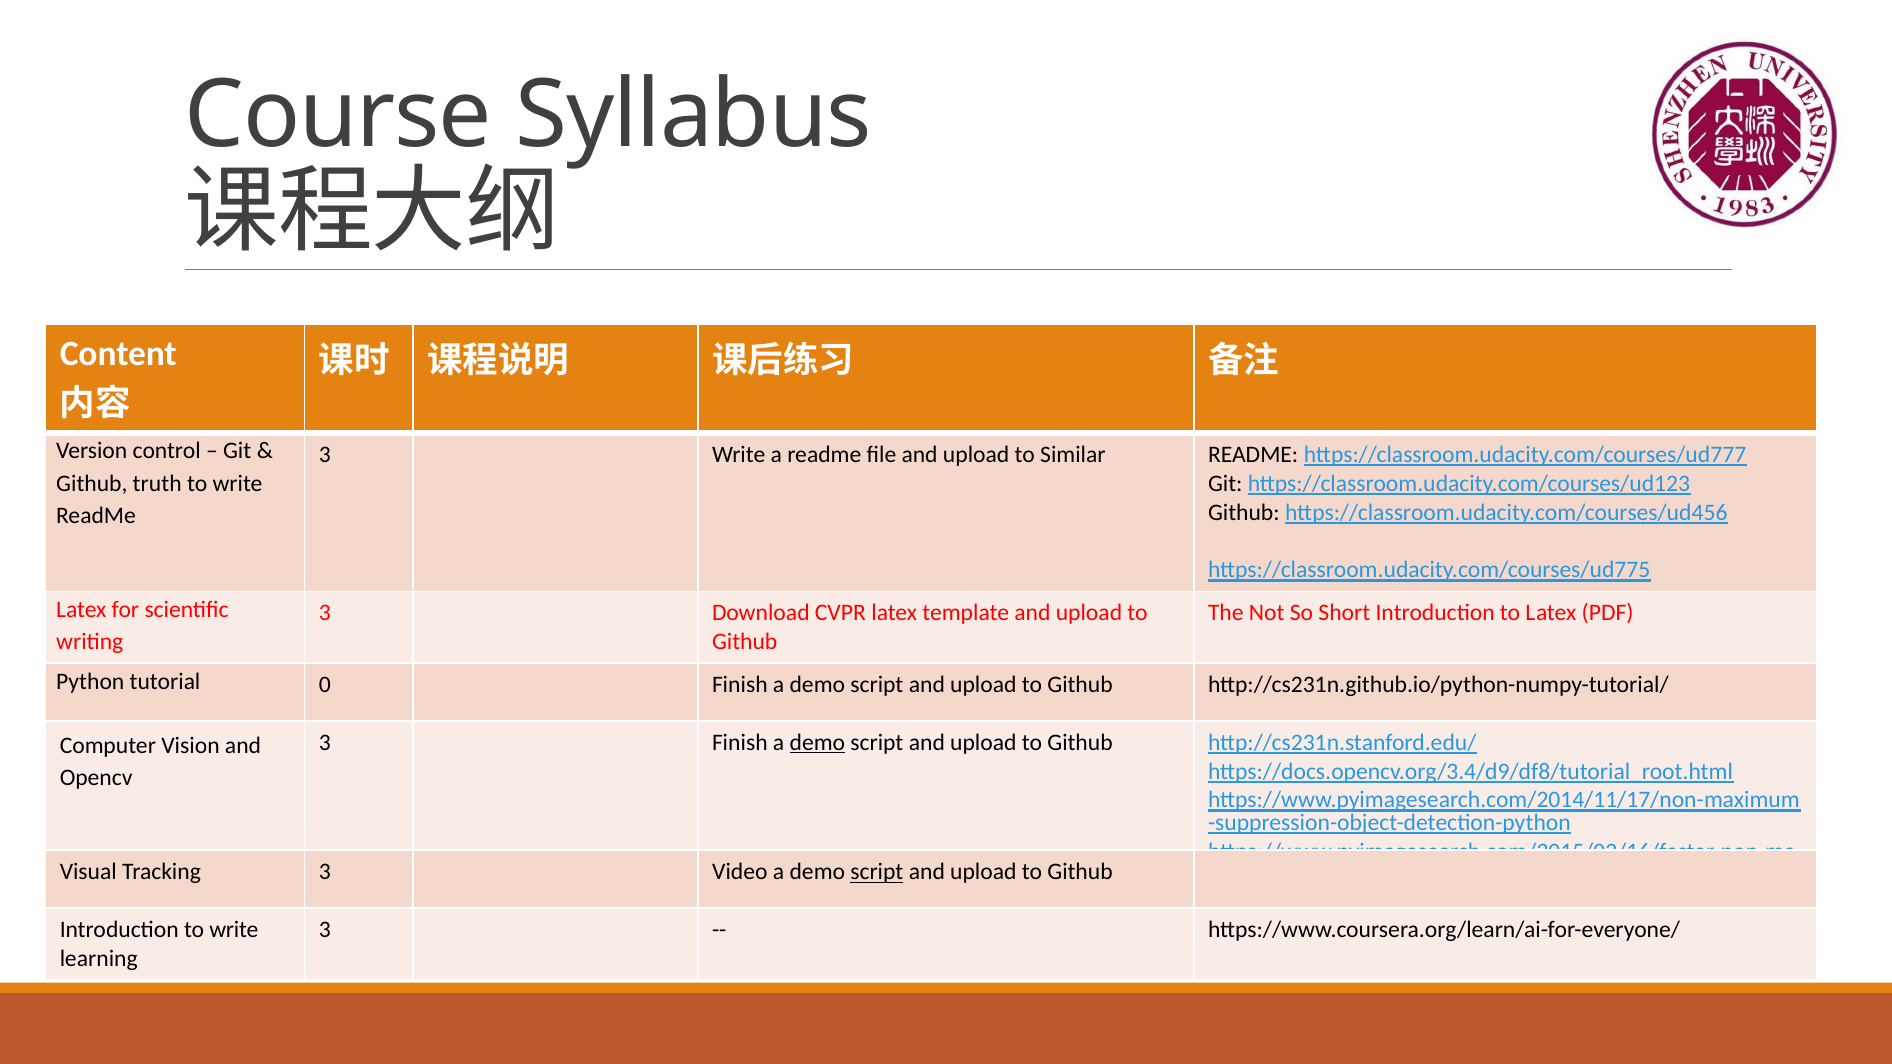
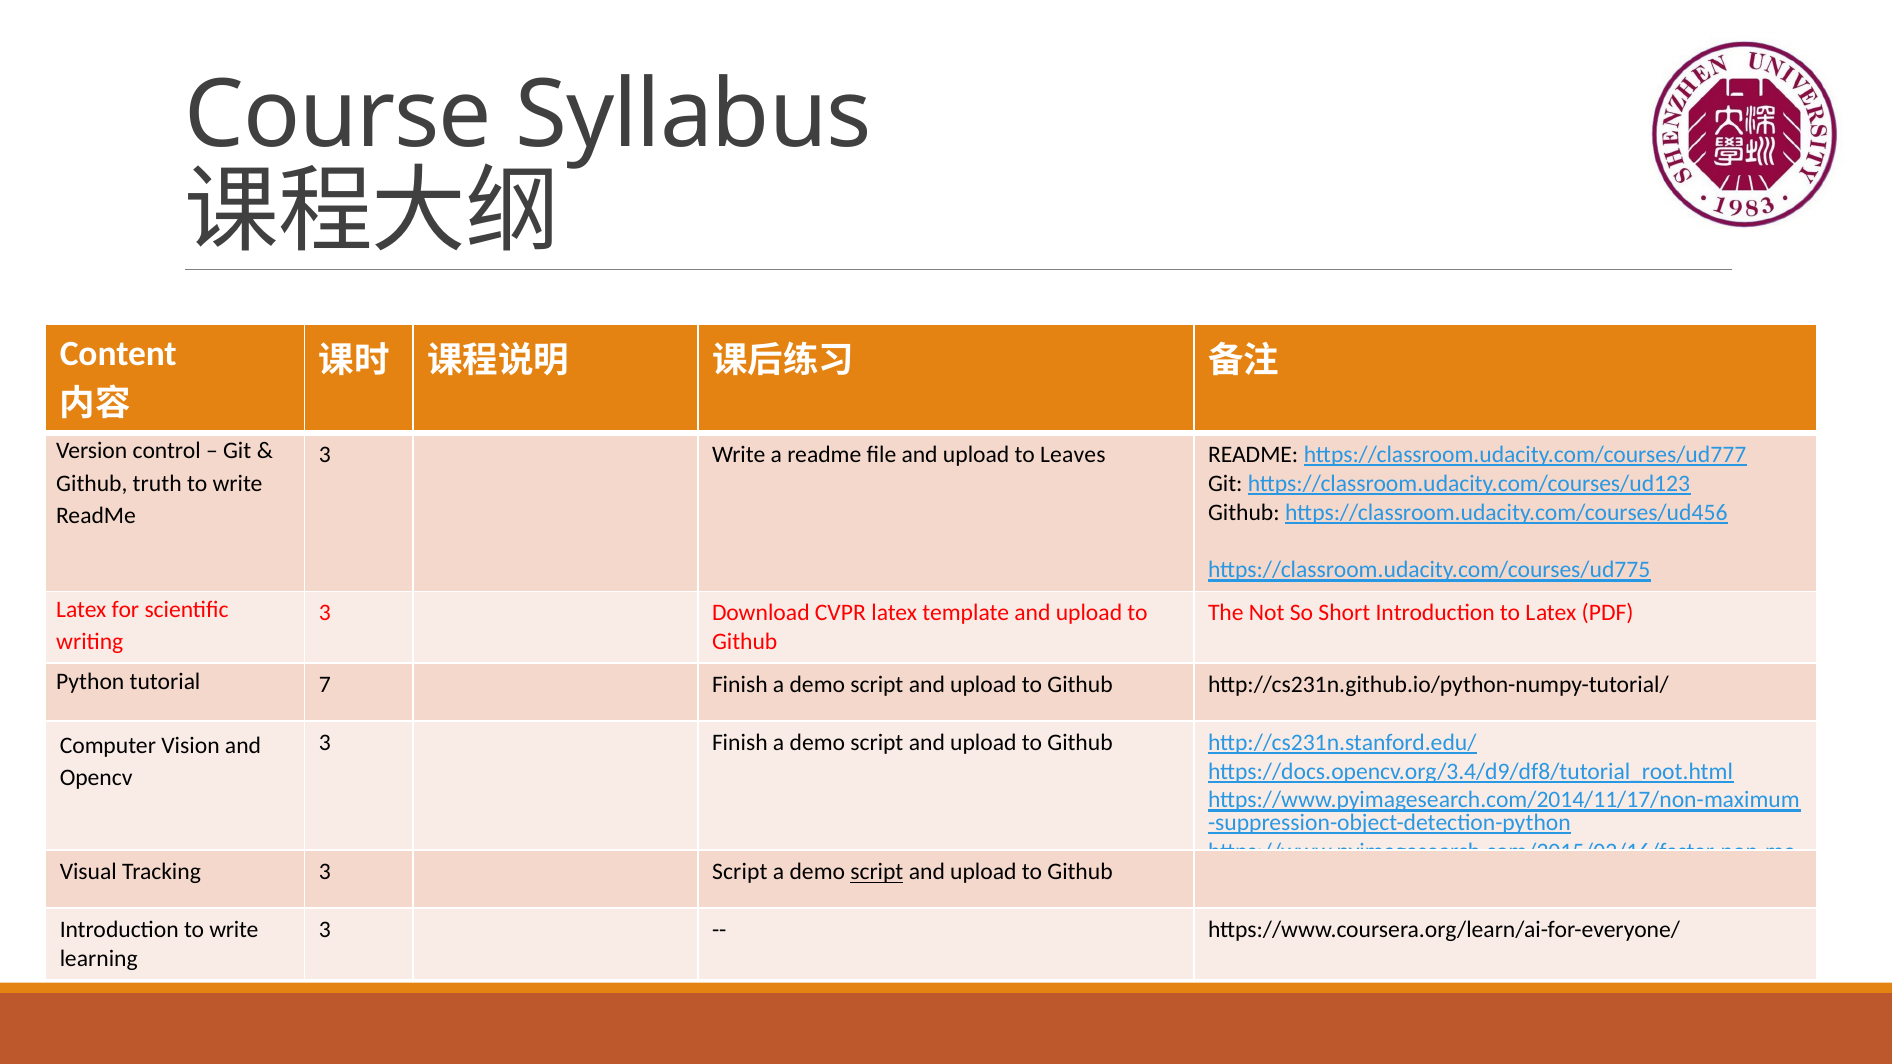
Similar: Similar -> Leaves (1073, 455)
0: 0 -> 7 (325, 685)
demo underline: present -> none (817, 743)
3 Video: Video -> Script (740, 872)
